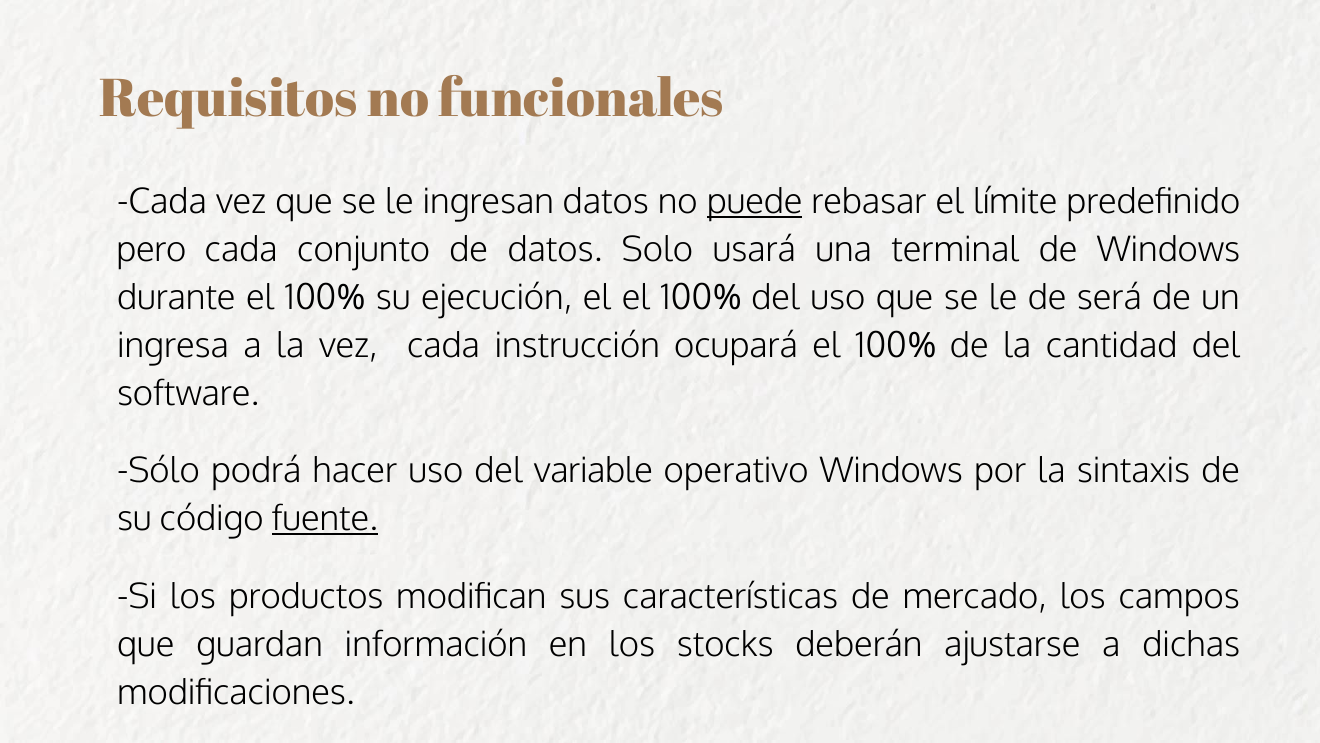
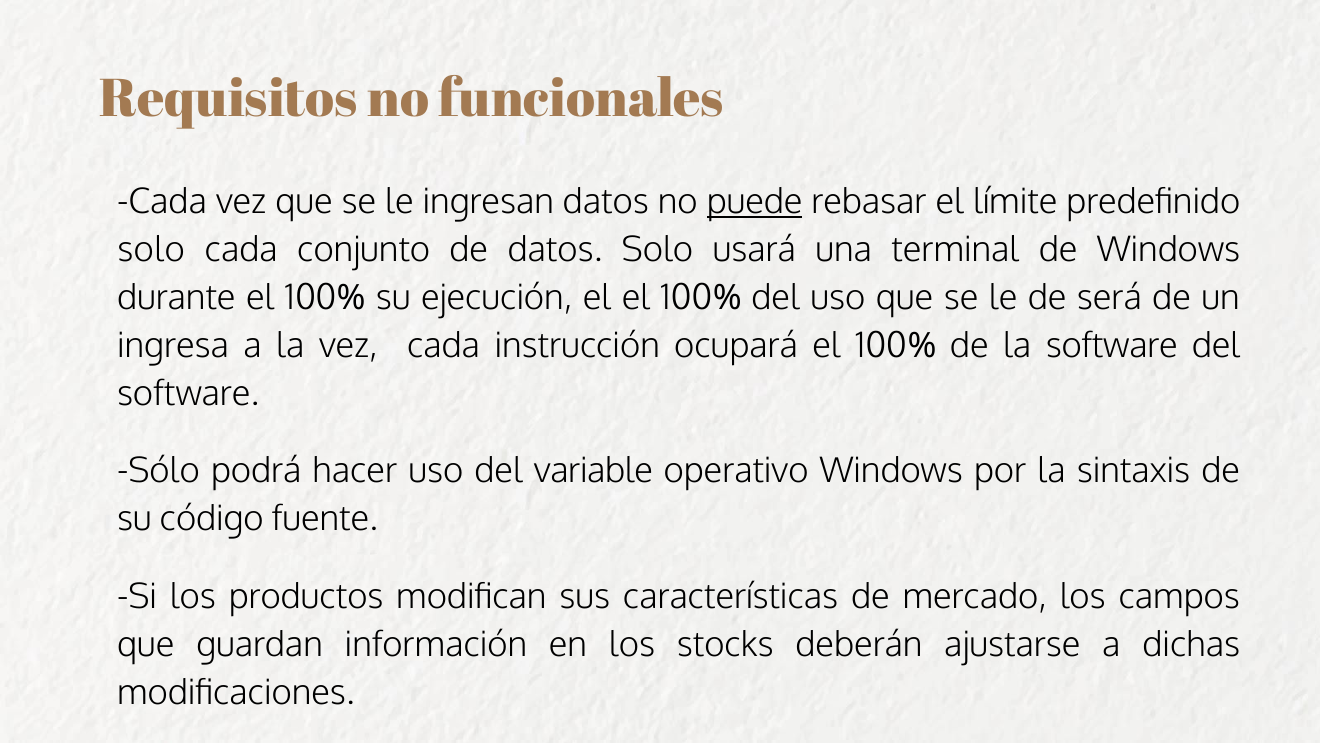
pero: pero -> solo (151, 250)
la cantidad: cantidad -> software (1112, 346)
fuente underline: present -> none (325, 519)
